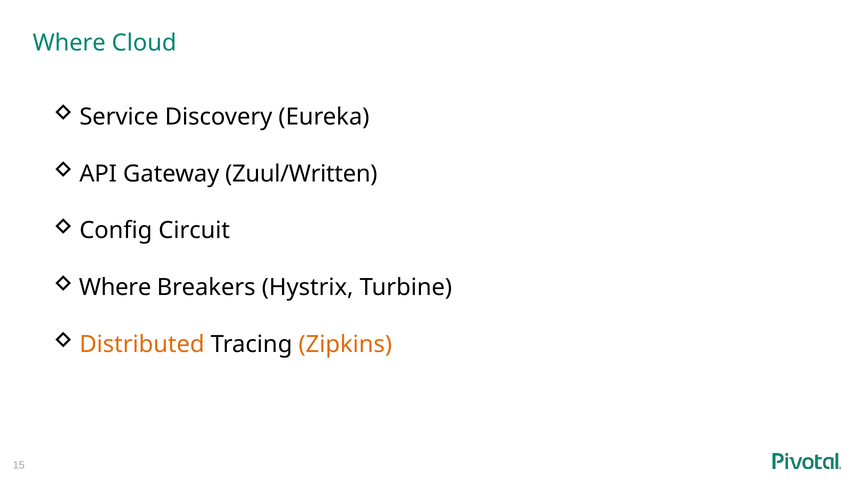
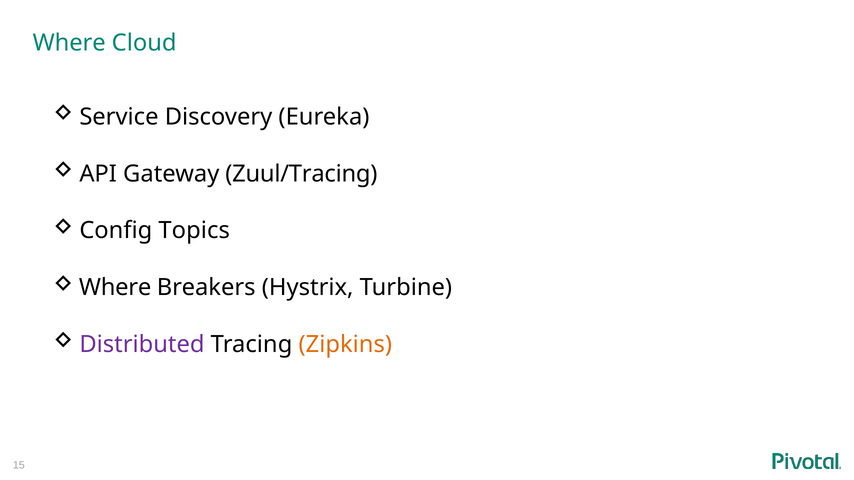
Zuul/Written: Zuul/Written -> Zuul/Tracing (301, 174)
Circuit: Circuit -> Topics (194, 231)
Distributed colour: orange -> purple (142, 345)
